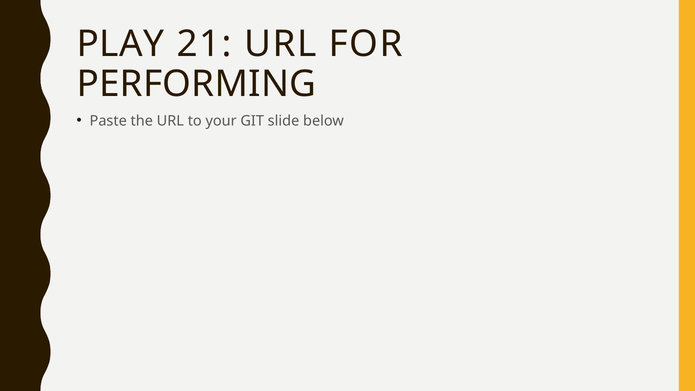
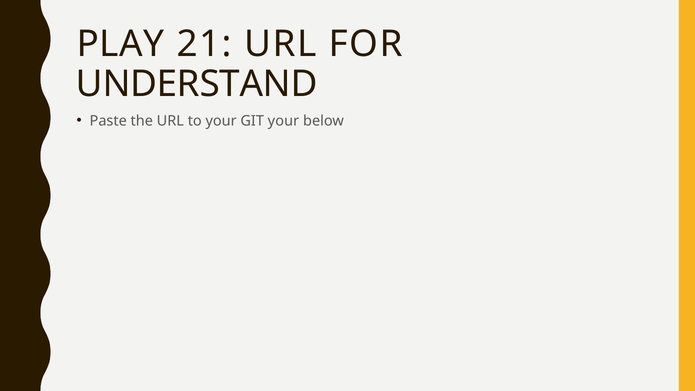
PERFORMING: PERFORMING -> UNDERSTAND (197, 84)
GIT slide: slide -> your (283, 121)
